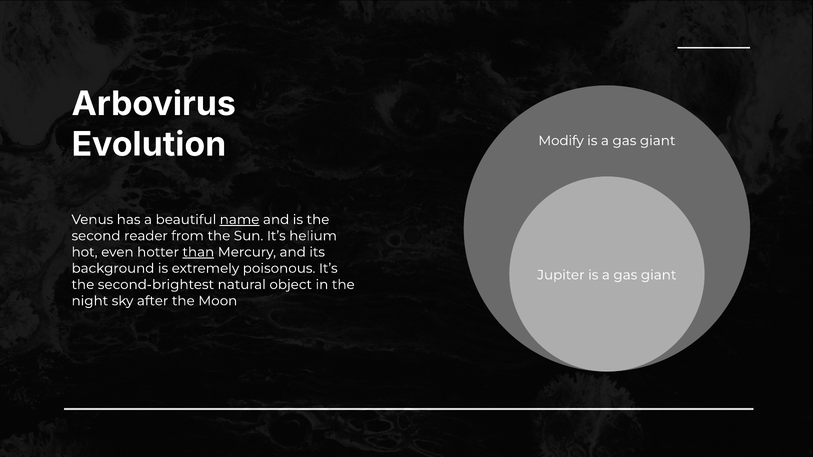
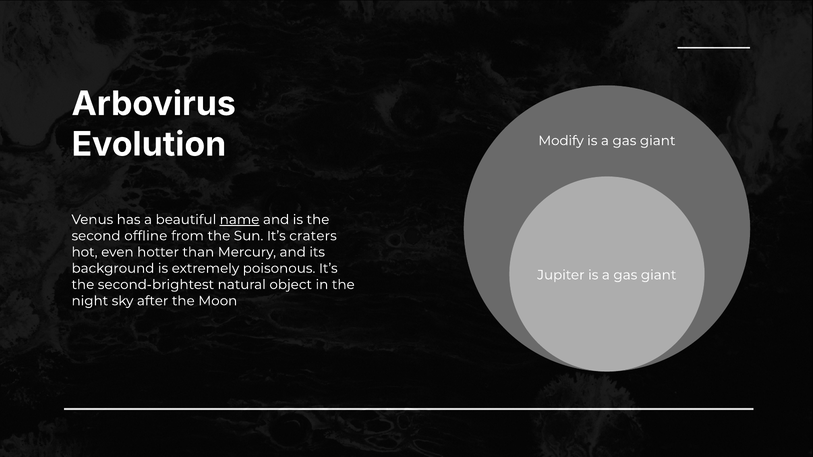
reader: reader -> offline (146, 236)
helium: helium -> craters (313, 236)
than underline: present -> none (198, 252)
